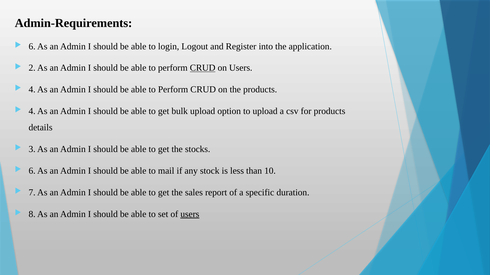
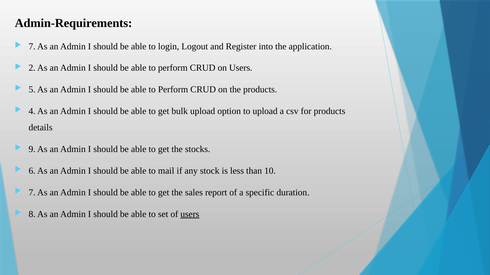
6: 6 -> 7 (32, 46)
CRUD underline: present -> none (203, 68)
4: 4 -> 5 (32, 90)
3: 3 -> 9 (32, 150)
